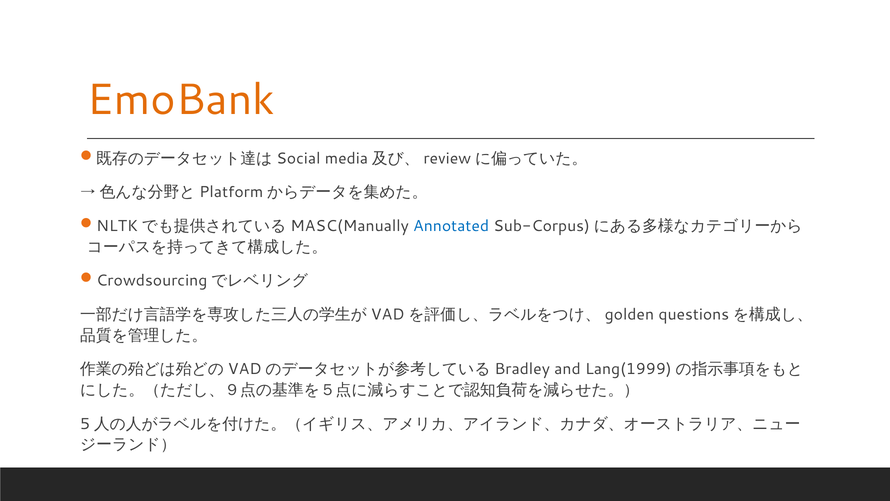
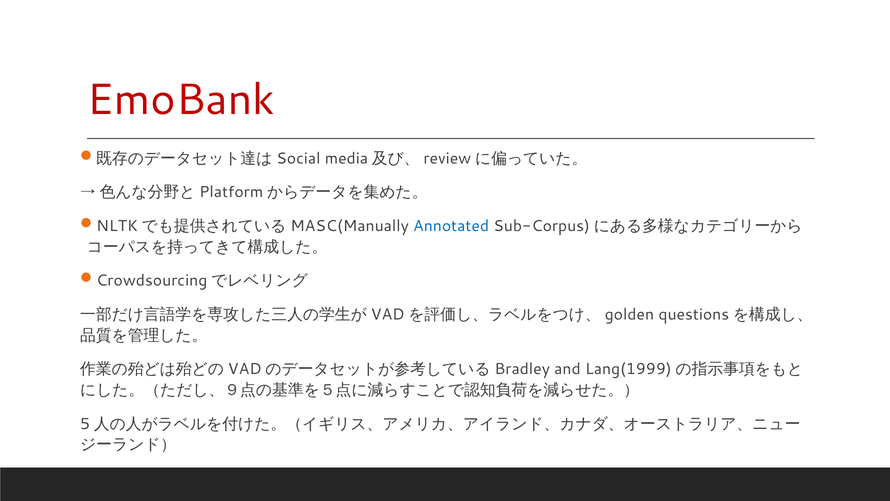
EmoBank colour: orange -> red (181, 100)
